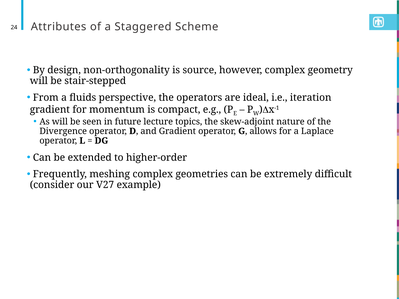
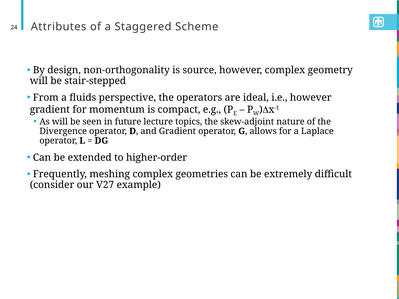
i.e iteration: iteration -> however (311, 98)
